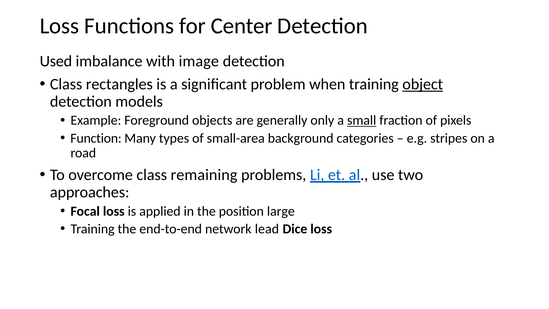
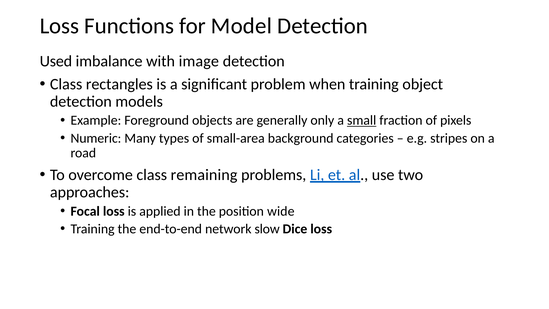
Center: Center -> Model (241, 26)
object underline: present -> none (423, 84)
Function: Function -> Numeric (96, 138)
large: large -> wide (281, 211)
lead: lead -> slow (267, 229)
